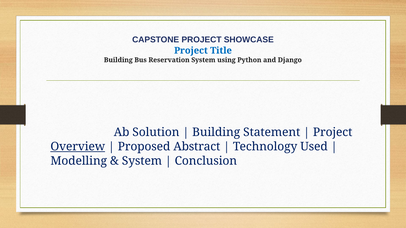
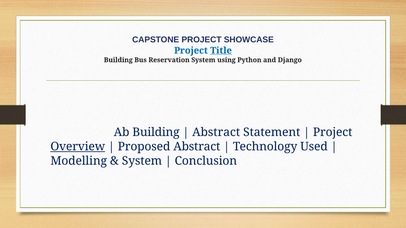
Title underline: none -> present (221, 51)
Ab Solution: Solution -> Building (156, 133)
Building: Building -> Abstract (216, 133)
